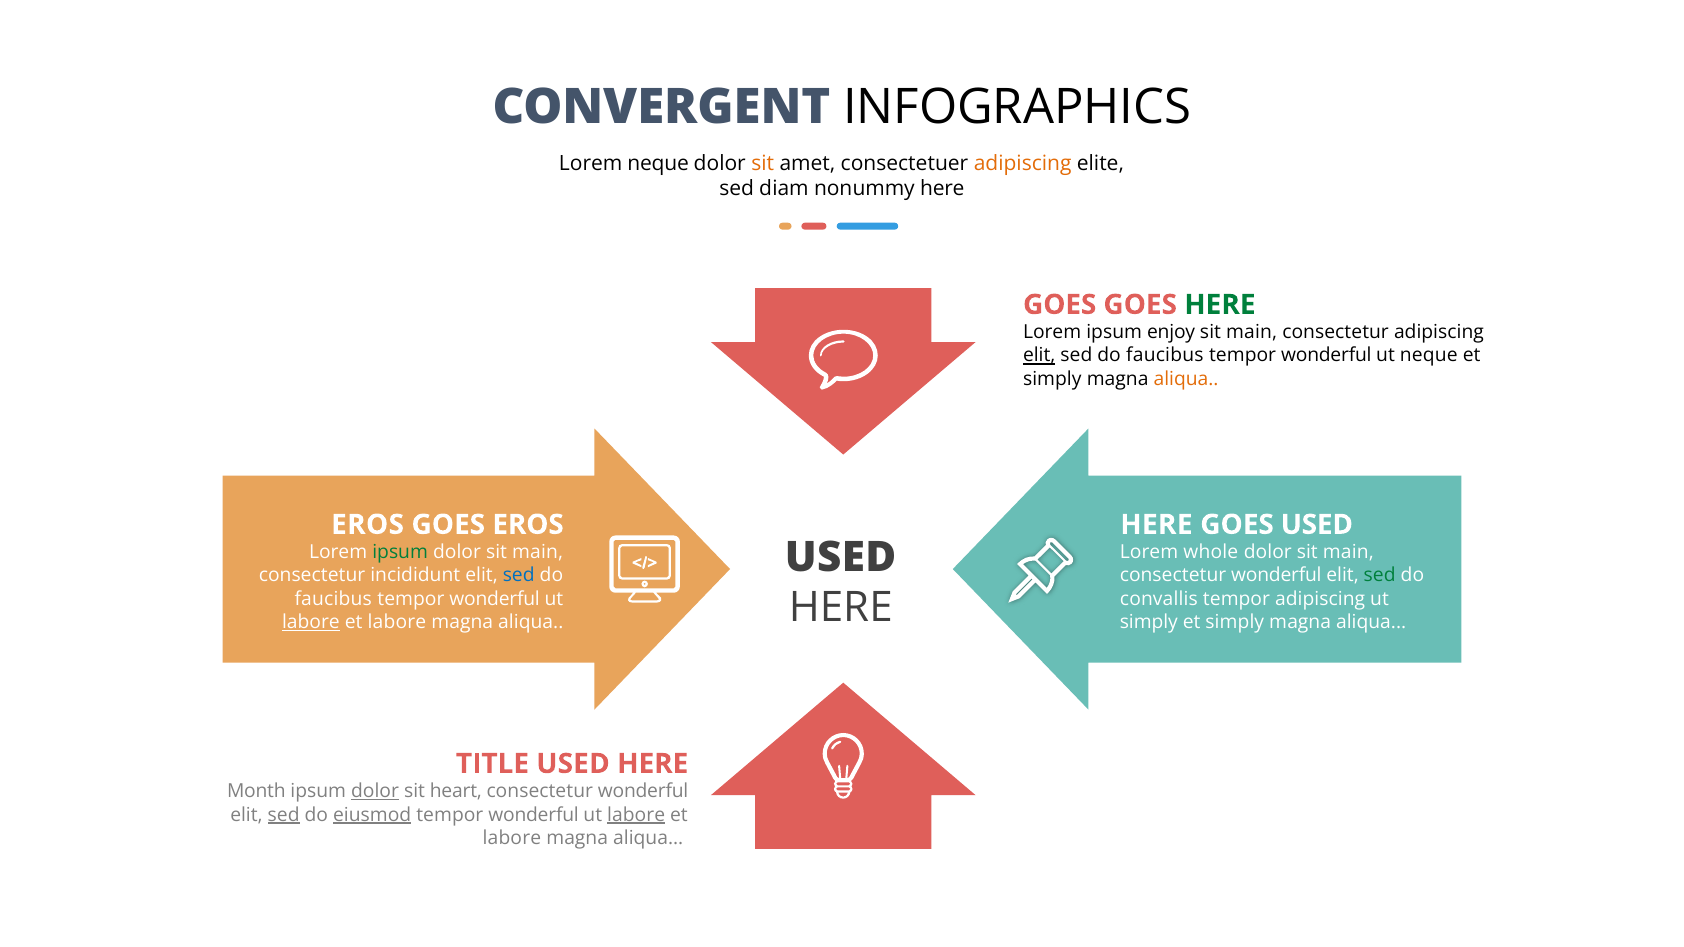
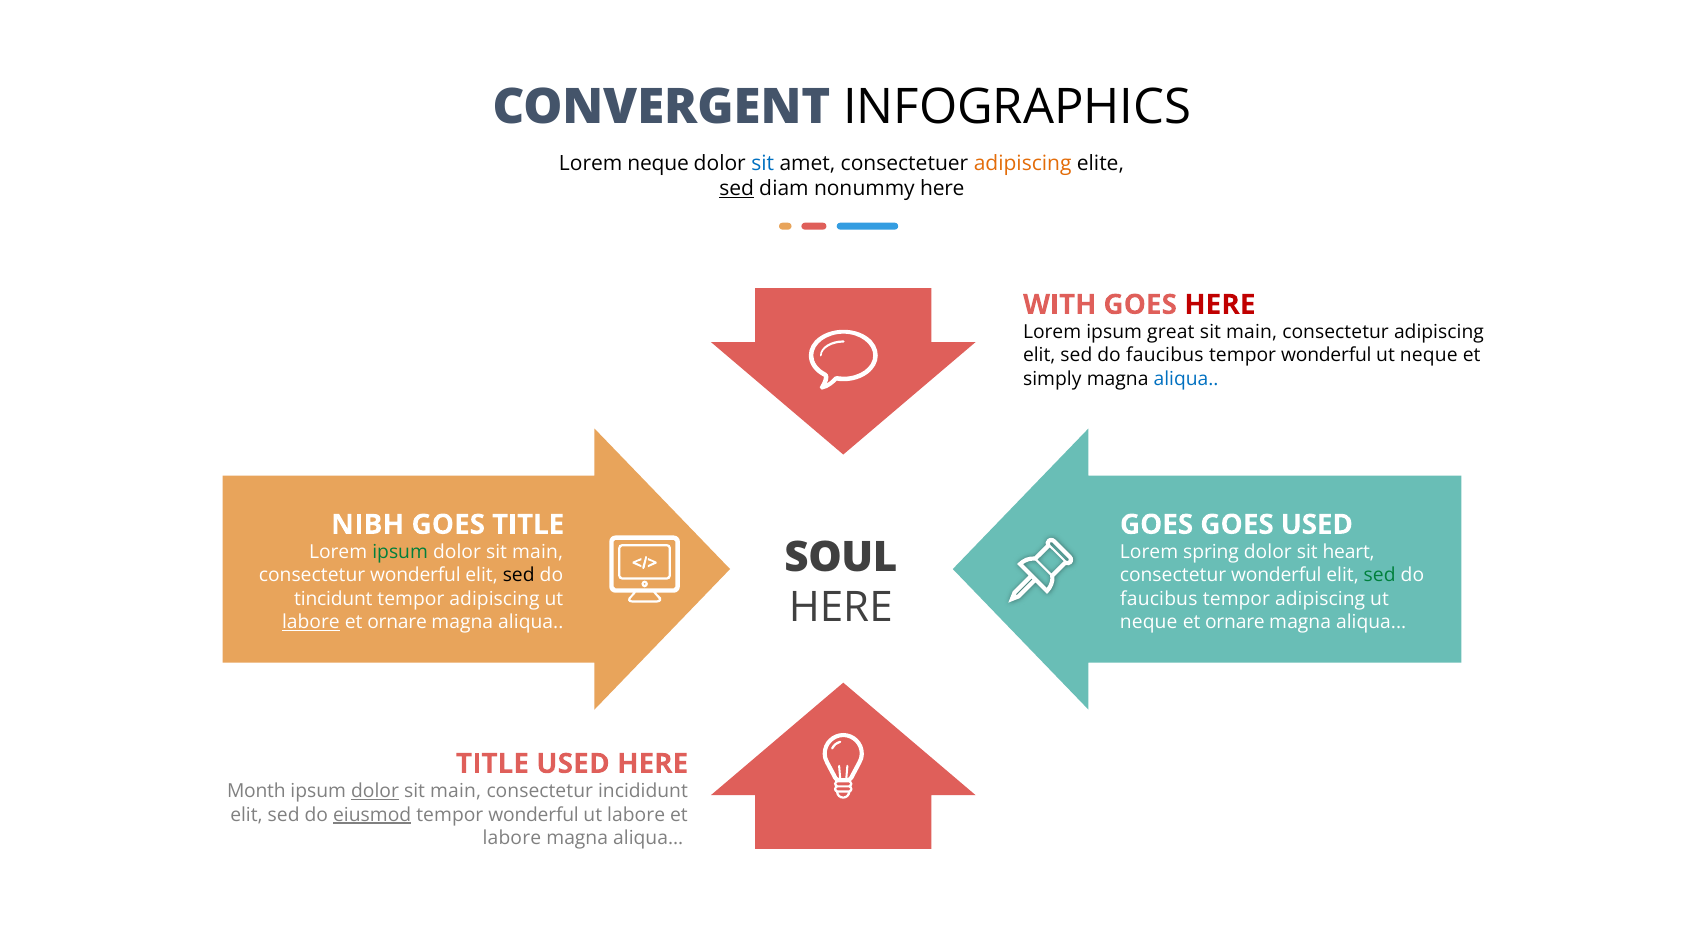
sit colour: orange -> blue (763, 163)
sed underline: none -> present (737, 189)
GOES: GOES -> WITH (1060, 305)
HERE colour: green -> red (1220, 305)
enjoy: enjoy -> great (1171, 333)
elit underline: present -> none (1039, 356)
aliqua colour: orange -> blue (1186, 379)
EROS: EROS -> NIBH (368, 525)
GOES EROS: EROS -> TITLE (528, 525)
HERE: HERE -> GOES (1157, 525)
USED: USED -> SOUL (841, 557)
whole: whole -> spring (1211, 553)
main: main -> heart (1349, 553)
incididunt: incididunt -> wonderful (415, 576)
sed colour: blue -> black (519, 576)
faucibus: faucibus -> tincidunt (333, 599)
wonderful: wonderful -> adipiscing (494, 599)
convallis: convallis -> faucibus (1159, 599)
labore: labore -> ornare (397, 622)
simply: simply -> neque (1149, 622)
simply: simply -> ornare (1235, 622)
heart: heart -> main (456, 792)
wonderful: wonderful -> incididunt (643, 792)
sed underline: present -> none (284, 815)
labore underline: present -> none (636, 815)
